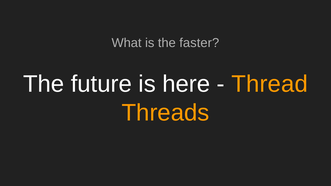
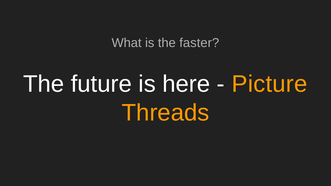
Thread: Thread -> Picture (270, 84)
